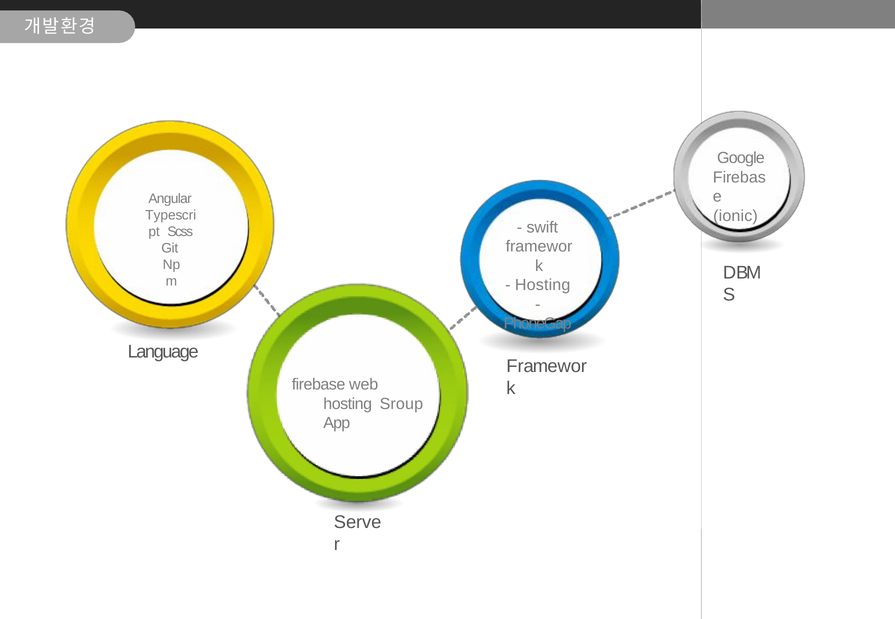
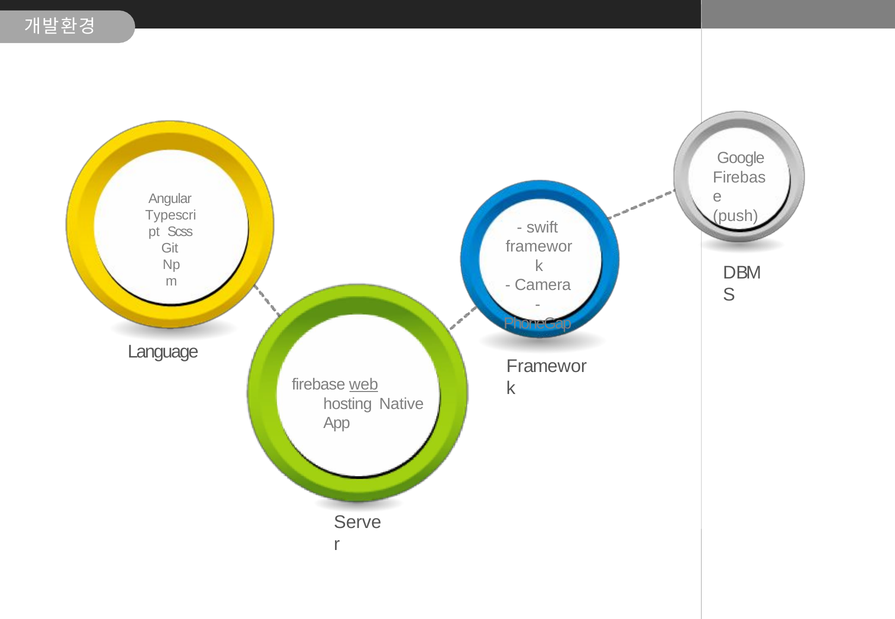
ionic: ionic -> push (736, 216)
Hosting: Hosting -> Camera (543, 285)
web underline: none -> present (364, 385)
Sroup: Sroup -> Native (402, 404)
